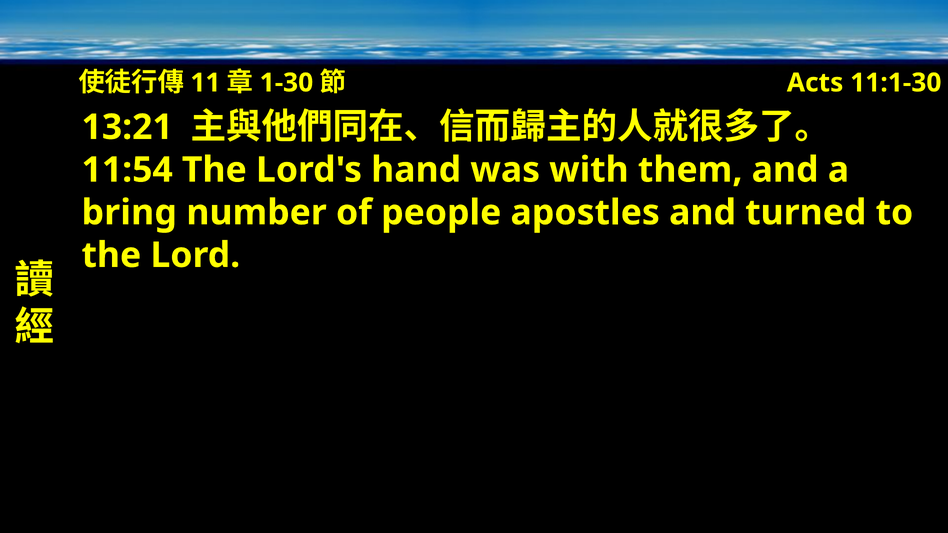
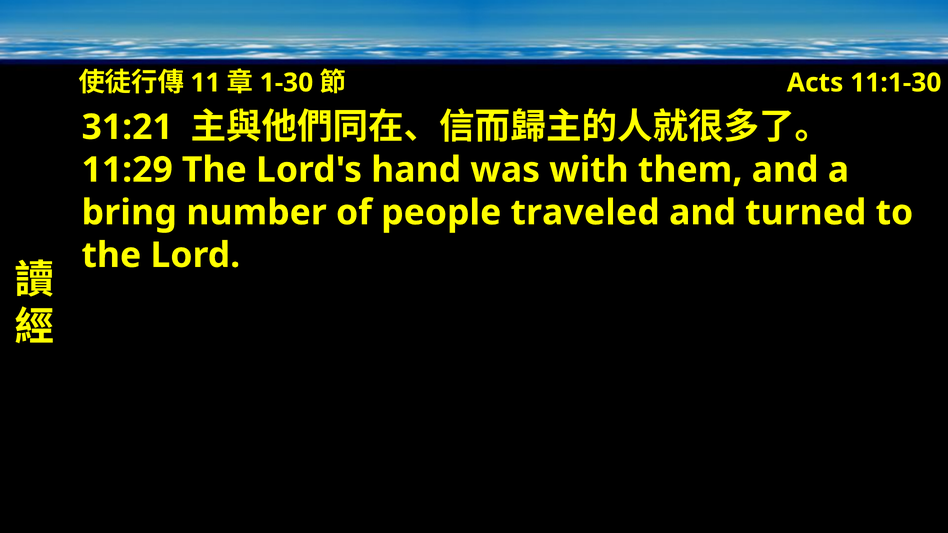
13:21: 13:21 -> 31:21 (127, 127)
11:54: 11:54 -> 11:29 (127, 170)
apostles: apostles -> traveled (585, 213)
